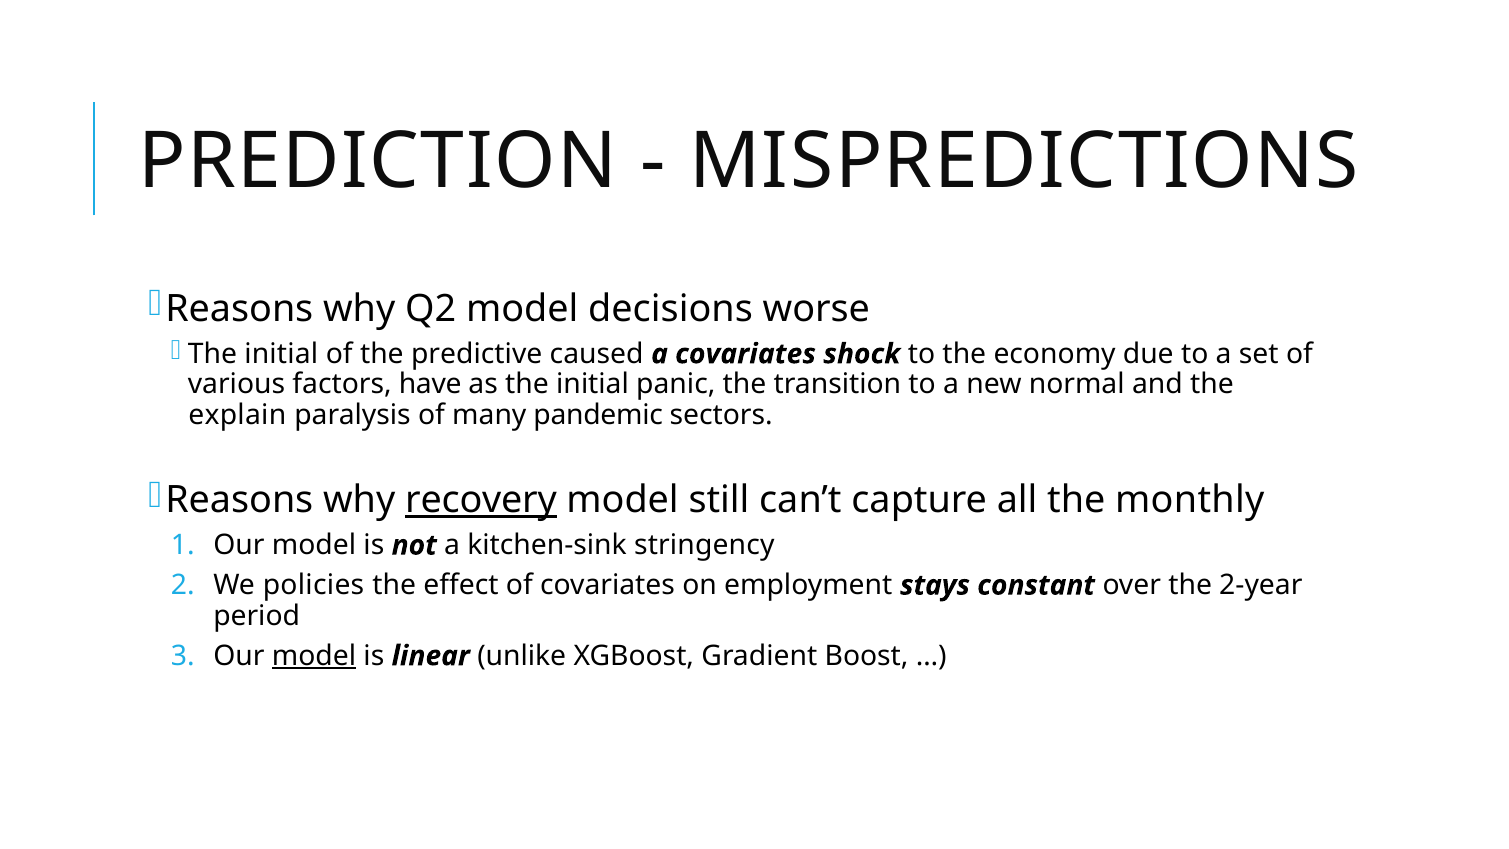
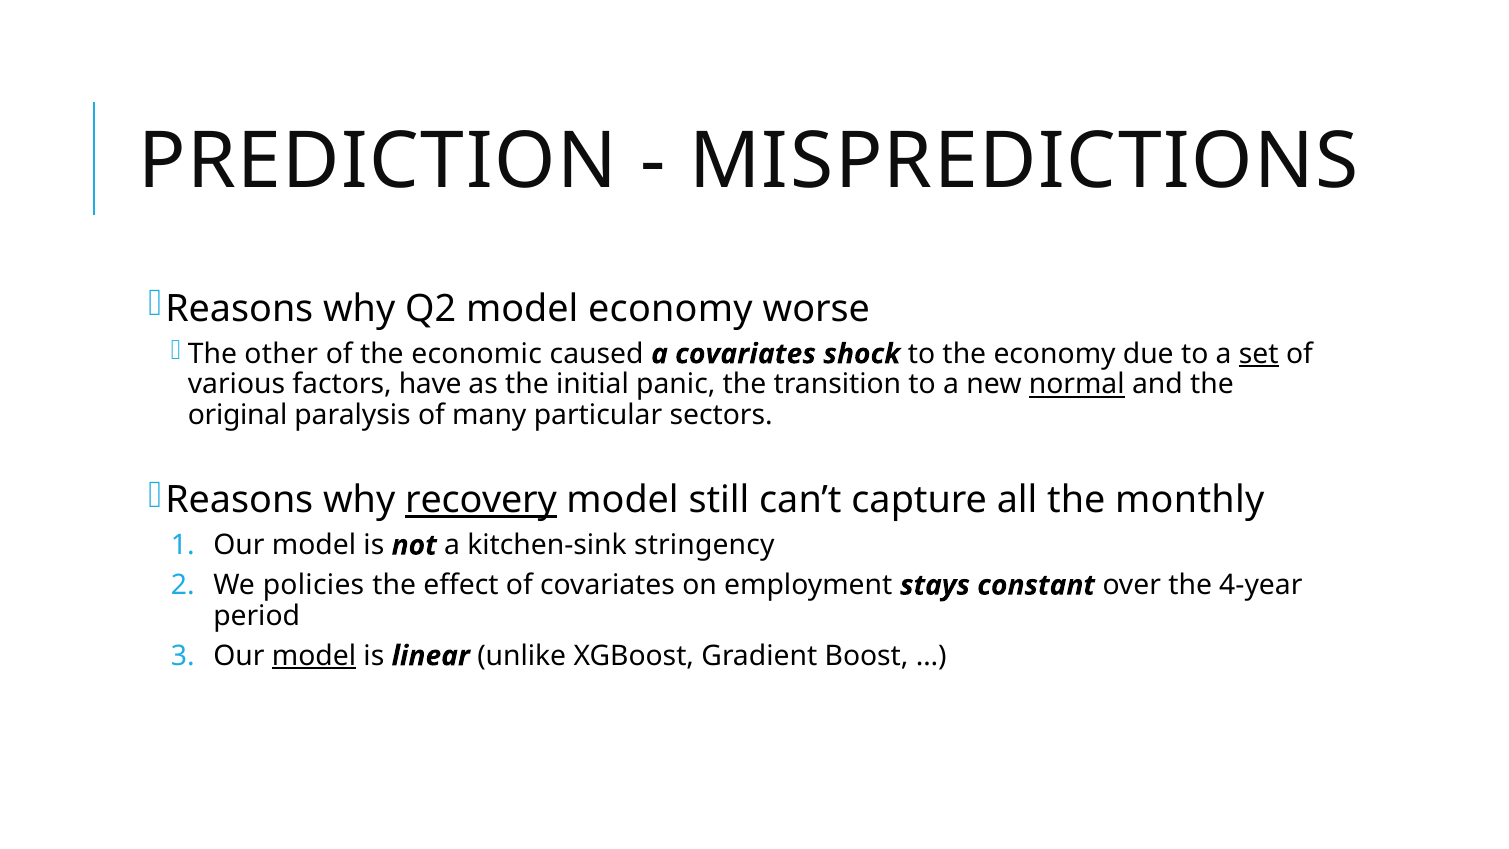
model decisions: decisions -> economy (670, 309)
initial: initial -> other (281, 354)
predictive: predictive -> economic (477, 354)
set underline: none -> present (1259, 354)
normal underline: none -> present (1077, 384)
explain: explain -> original (238, 415)
pandemic: pandemic -> particular (598, 415)
2-year: 2-year -> 4-year (1261, 585)
